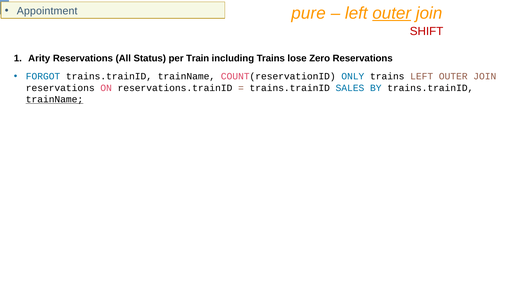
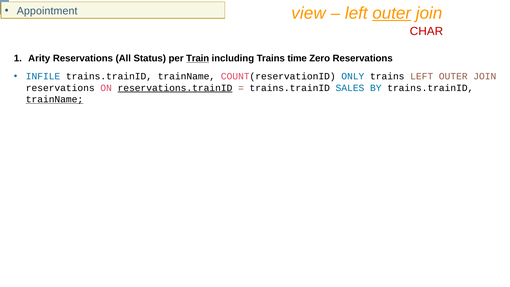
pure: pure -> view (309, 13)
SHIFT: SHIFT -> CHAR (426, 31)
Train underline: none -> present (198, 58)
lose: lose -> time (297, 58)
FORGOT: FORGOT -> INFILE (43, 76)
reservations.trainID underline: none -> present (175, 88)
